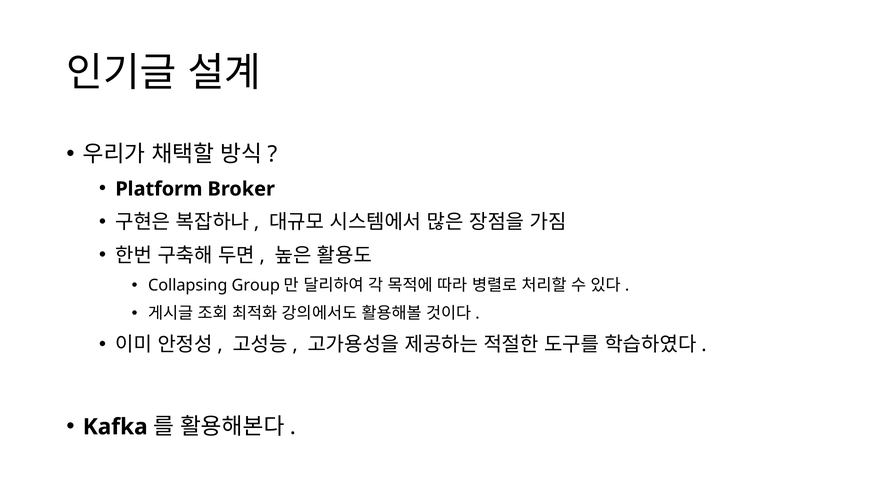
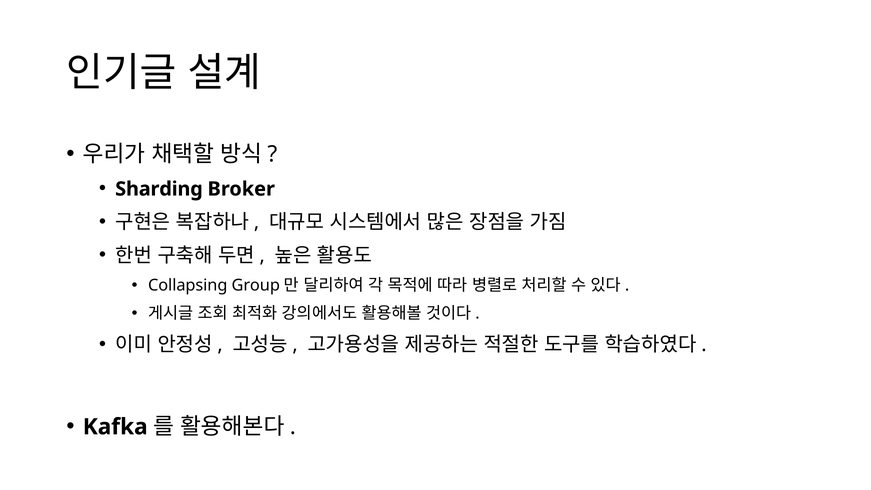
Platform: Platform -> Sharding (159, 189)
